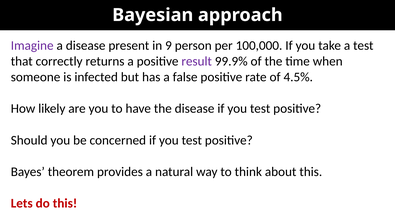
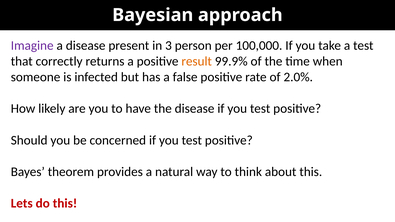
9: 9 -> 3 (168, 45)
result colour: purple -> orange (197, 61)
4.5%: 4.5% -> 2.0% (298, 77)
